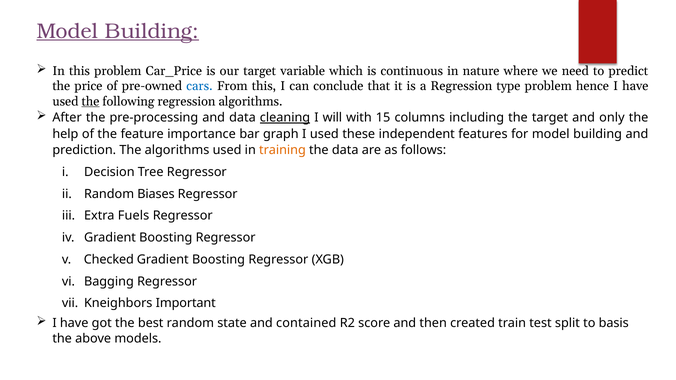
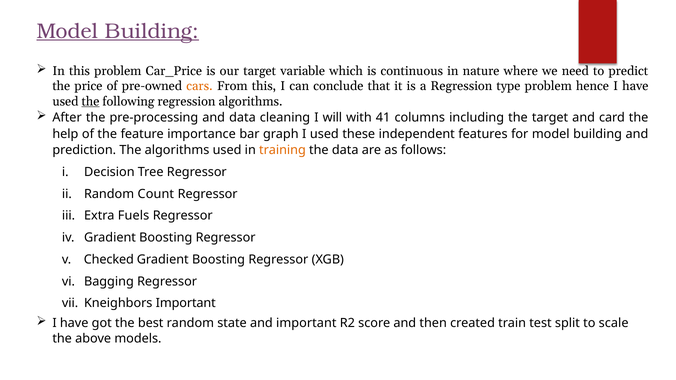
cars colour: blue -> orange (199, 86)
cleaning underline: present -> none (285, 118)
15: 15 -> 41 (383, 118)
only: only -> card (612, 118)
Biases: Biases -> Count (156, 194)
and contained: contained -> important (306, 323)
basis: basis -> scale (614, 323)
